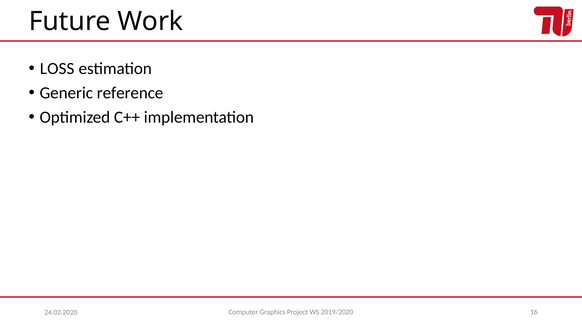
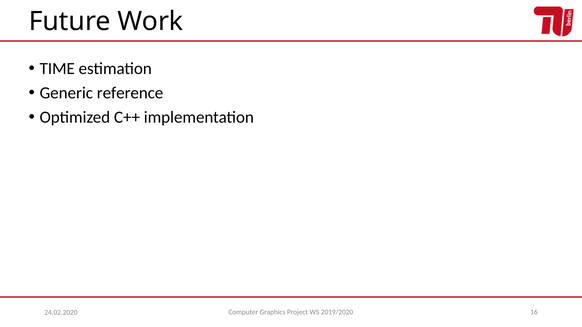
LOSS: LOSS -> TIME (57, 69)
